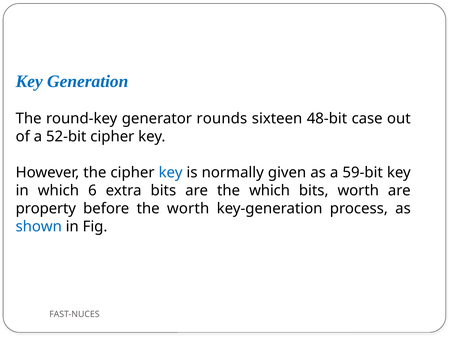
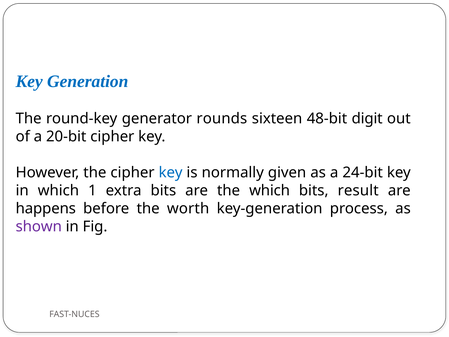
case: case -> digit (367, 118)
52-bit: 52-bit -> 20-bit (66, 136)
59-bit: 59-bit -> 24-bit (363, 172)
6: 6 -> 1 (92, 190)
bits worth: worth -> result (358, 190)
property: property -> happens (46, 208)
shown colour: blue -> purple (39, 226)
